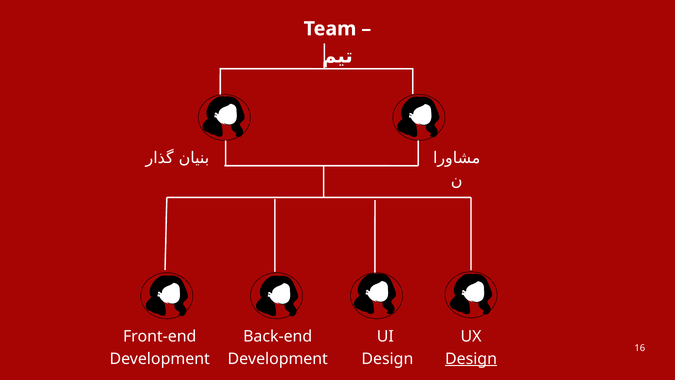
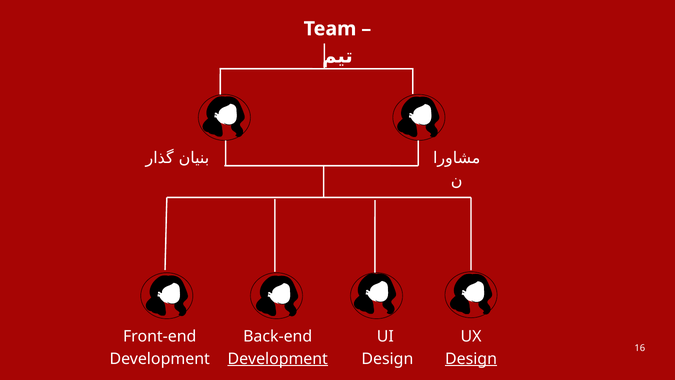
Development underline: none -> present (278, 359)
